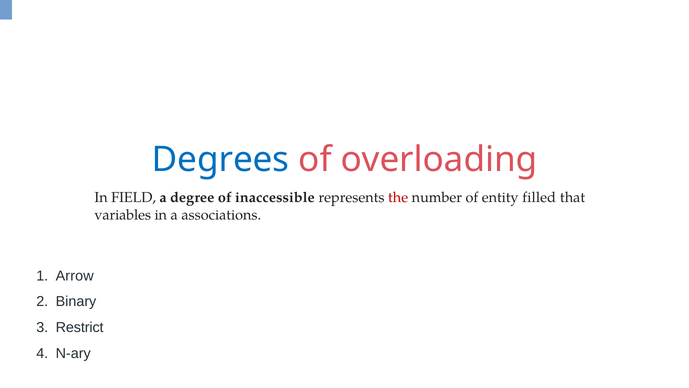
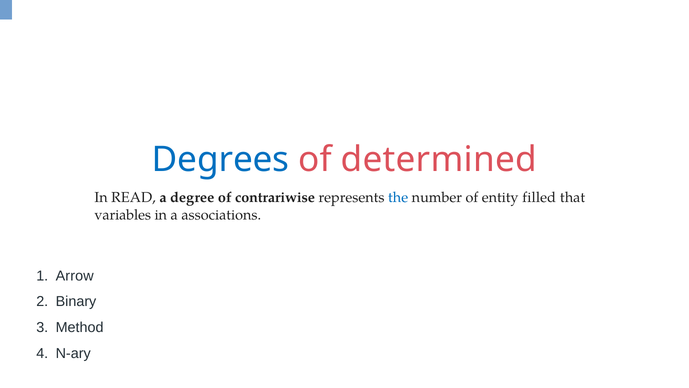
overloading: overloading -> determined (439, 160)
FIELD: FIELD -> READ (134, 197)
inaccessible: inaccessible -> contrariwise (275, 197)
the colour: red -> blue (398, 197)
Restrict: Restrict -> Method (80, 327)
